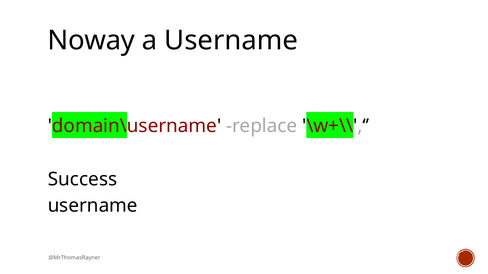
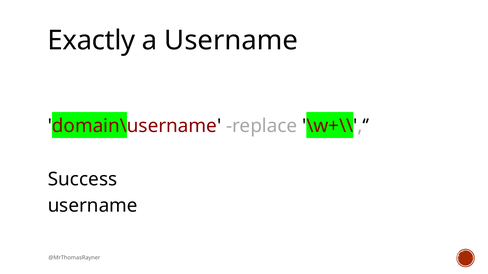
Noway: Noway -> Exactly (91, 41)
